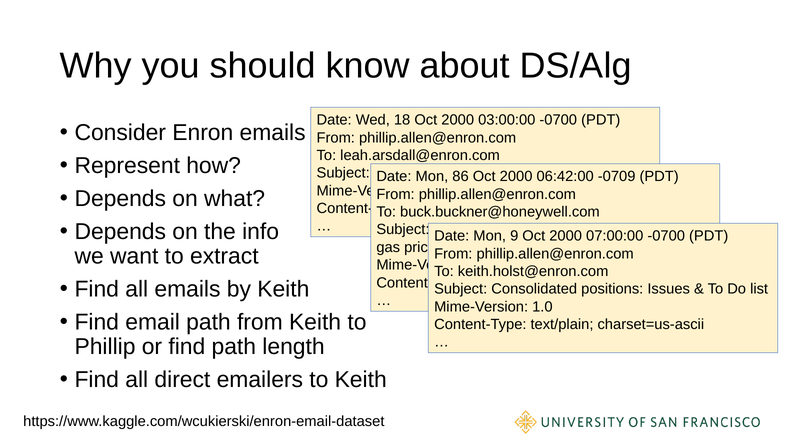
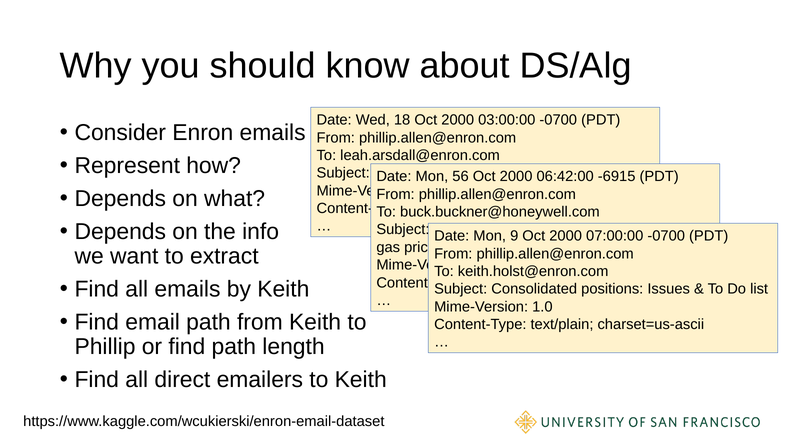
86: 86 -> 56 (461, 176)
-0709: -0709 -> -6915 (617, 176)
